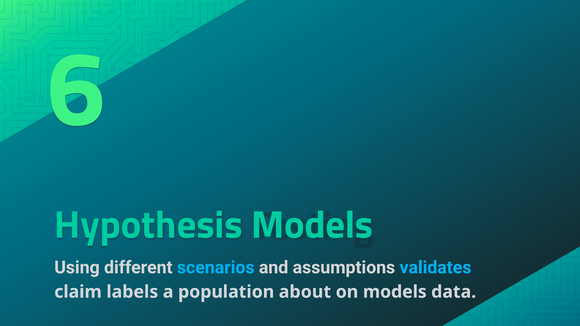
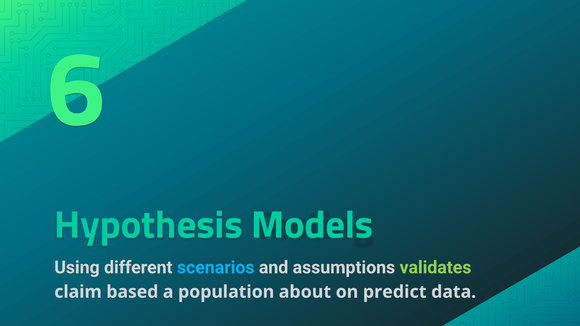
validates colour: light blue -> light green (435, 268)
labels: labels -> based (132, 292)
on models: models -> predict (395, 292)
